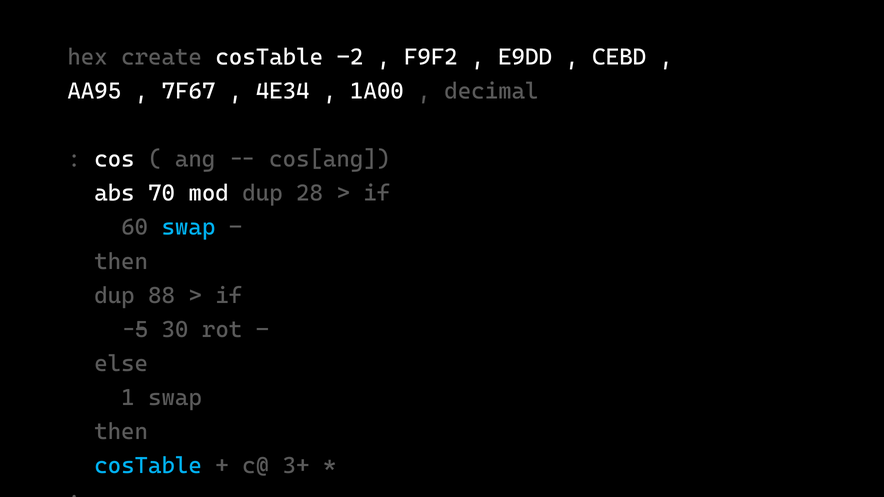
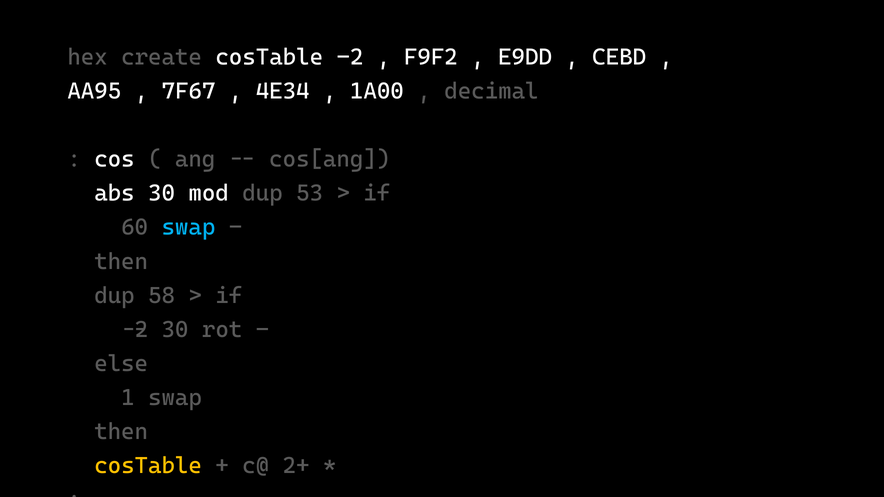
abs 70: 70 -> 30 (162, 193)
28: 28 -> 53 (310, 193)
88: 88 -> 58 (162, 296)
-5: -5 -> -2 (135, 330)
cosTable colour: light blue -> yellow (148, 466)
3+: 3+ -> 2+ (296, 466)
